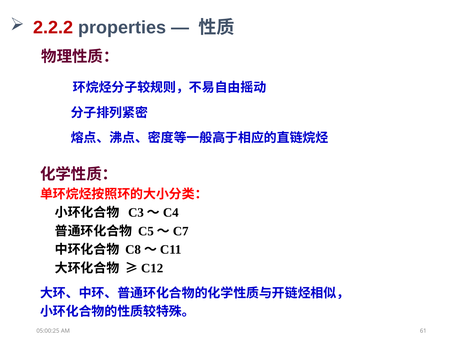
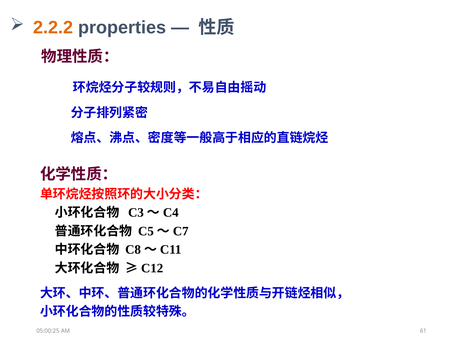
2.2.2 colour: red -> orange (53, 28)
